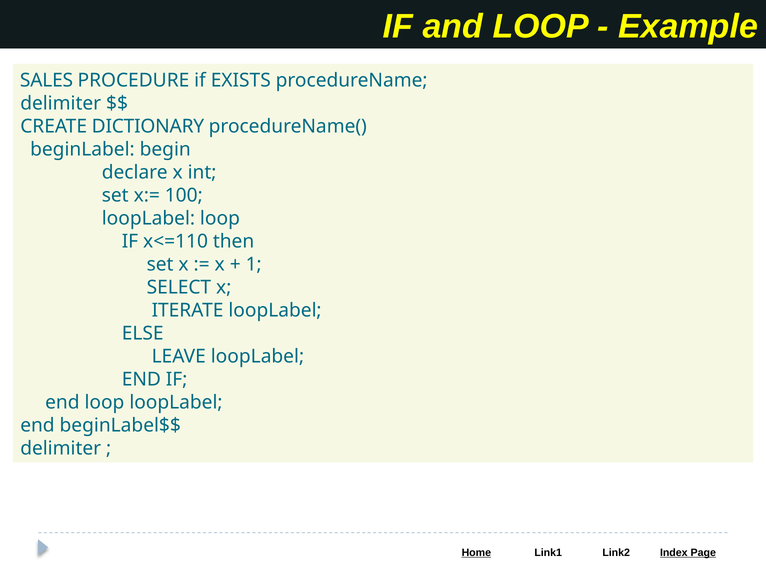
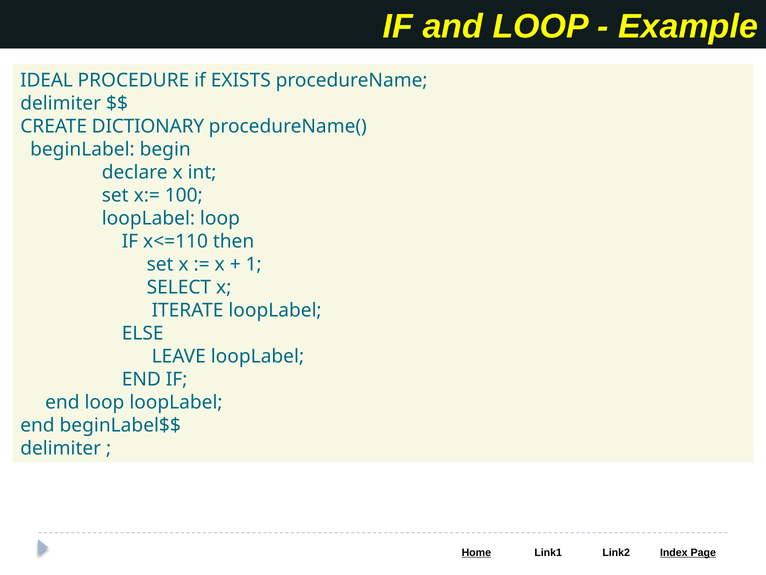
SALES: SALES -> IDEAL (47, 80)
